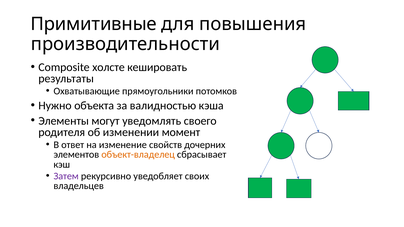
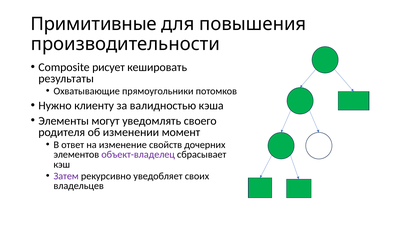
холсте: холсте -> рисует (109, 67)
объекта: объекта -> клиенту (94, 106)
объект-владелец colour: orange -> purple (138, 155)
